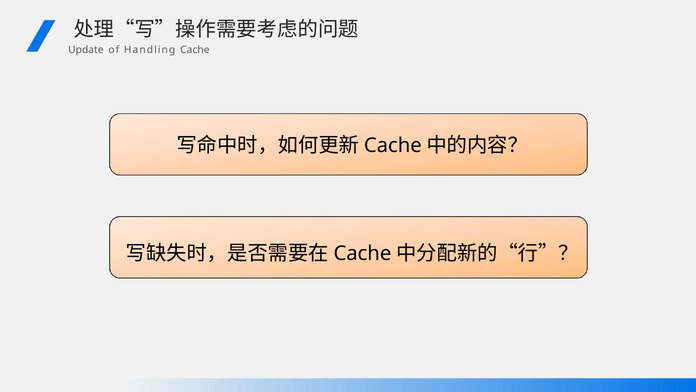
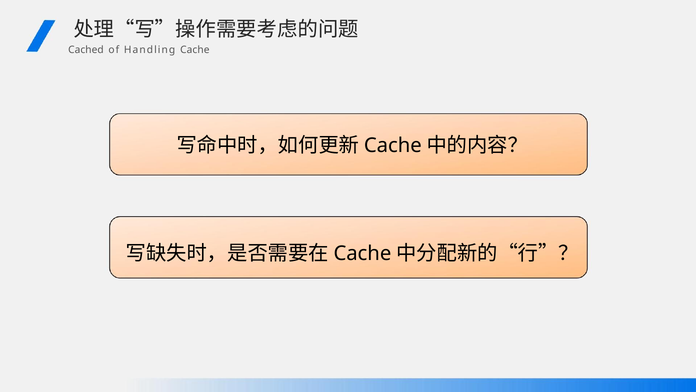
Update: Update -> Cached (86, 50)
